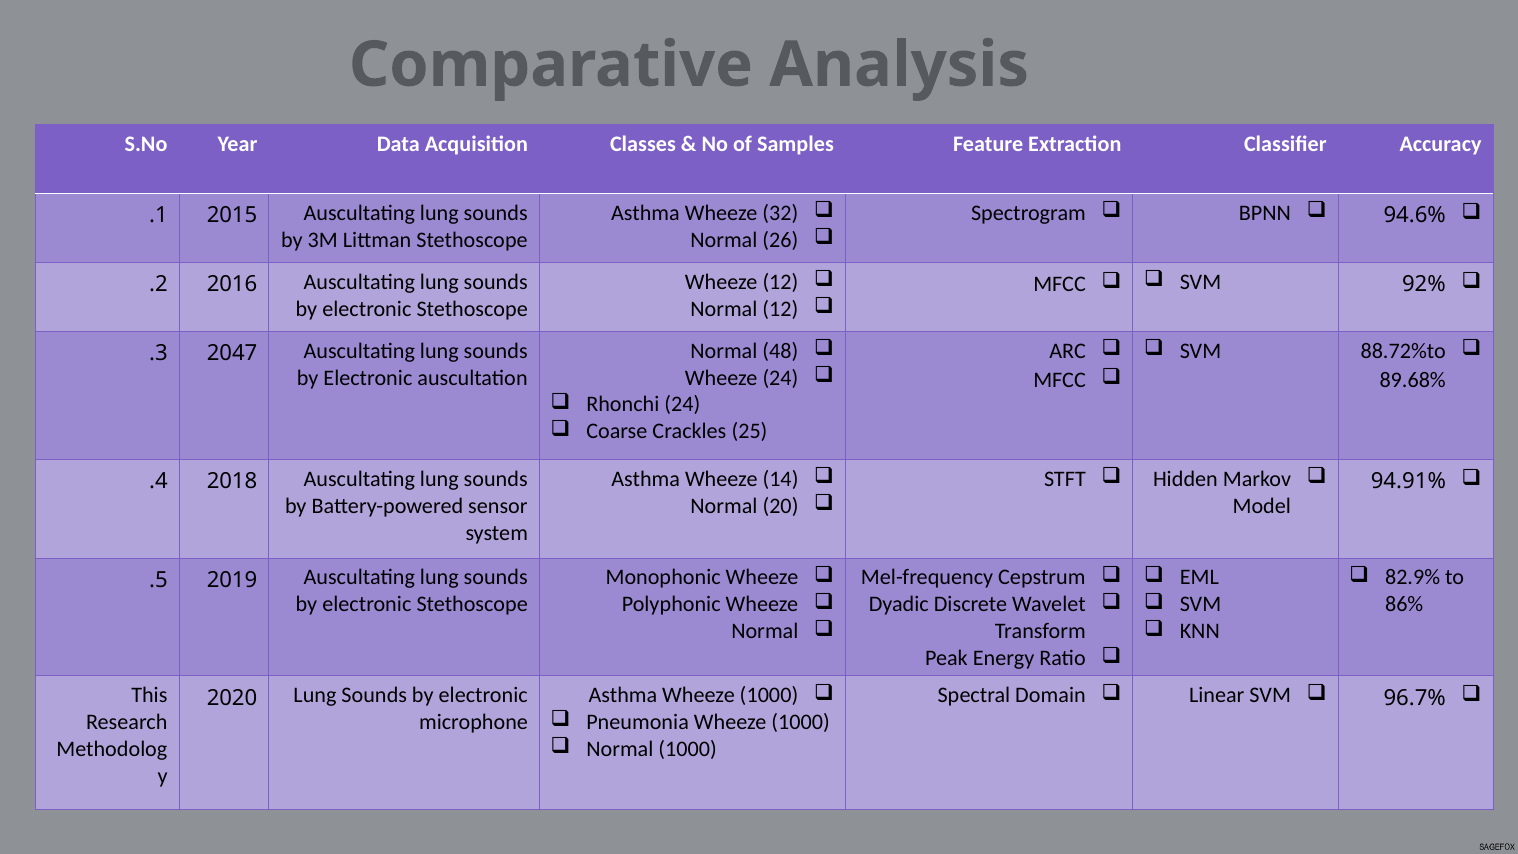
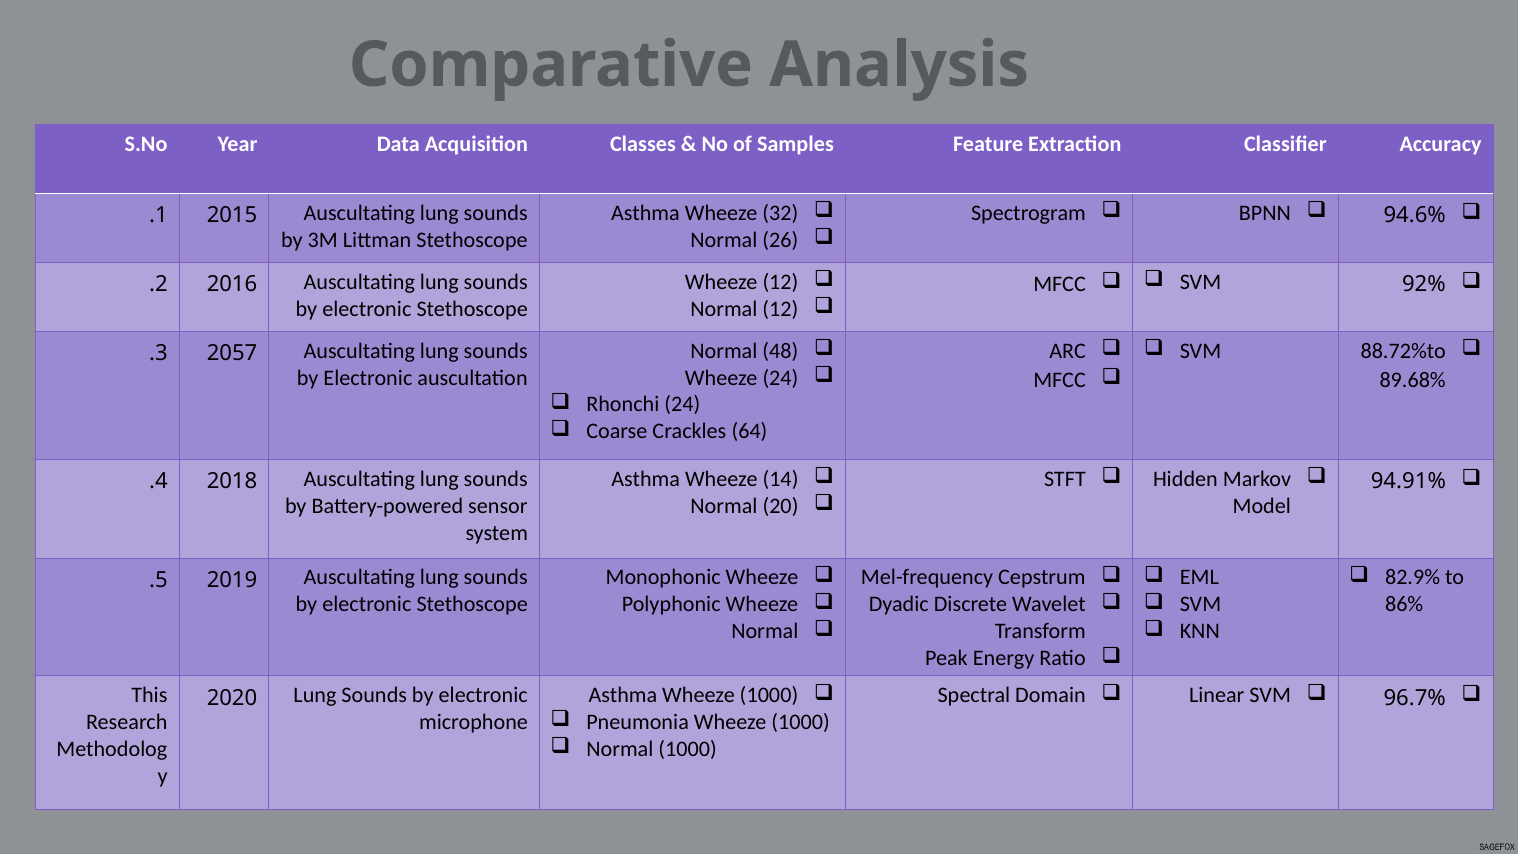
2047: 2047 -> 2057 (232, 353)
25: 25 -> 64 (749, 432)
